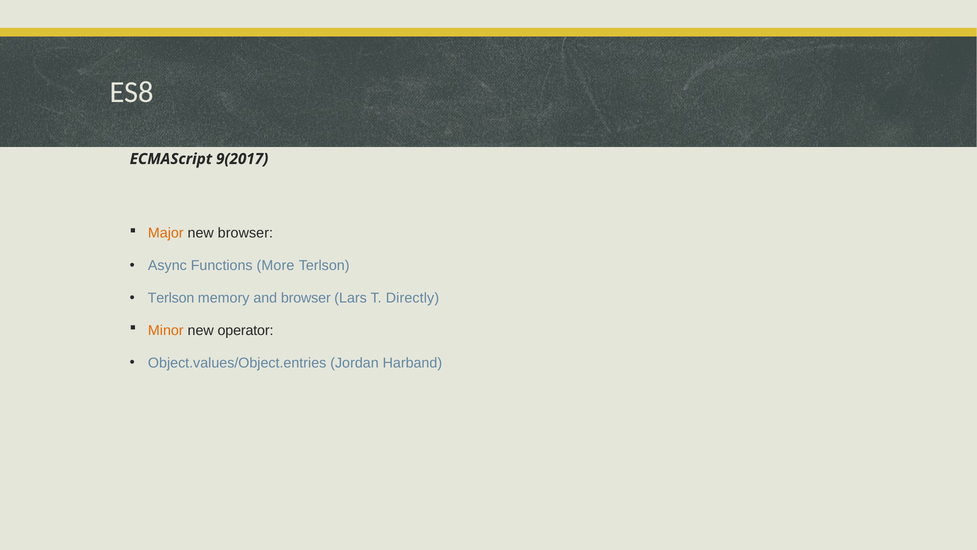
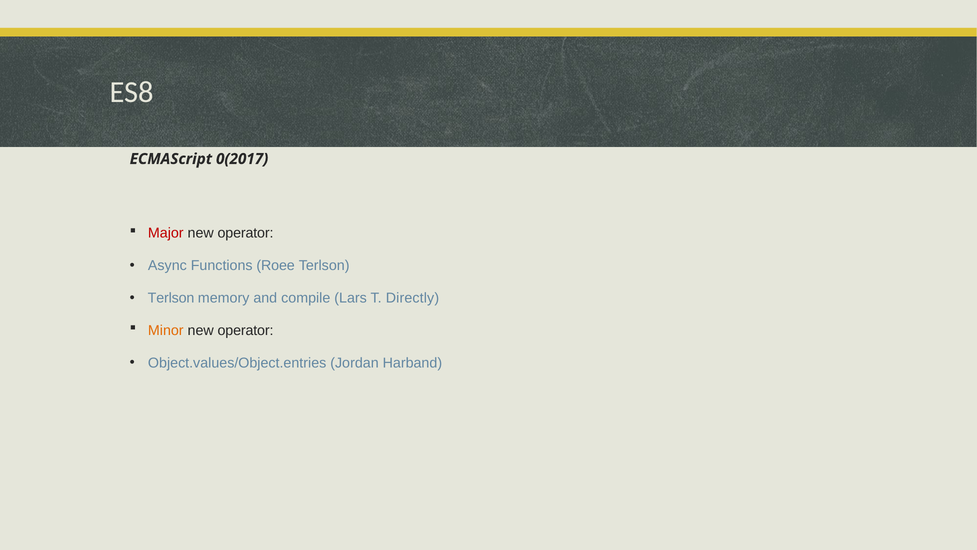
9(2017: 9(2017 -> 0(2017 (242, 159)
Major colour: orange -> red (166, 233)
browser: browser -> operator (246, 233)
More: More -> Roee (276, 265)
and browser: browser -> compile (306, 298)
